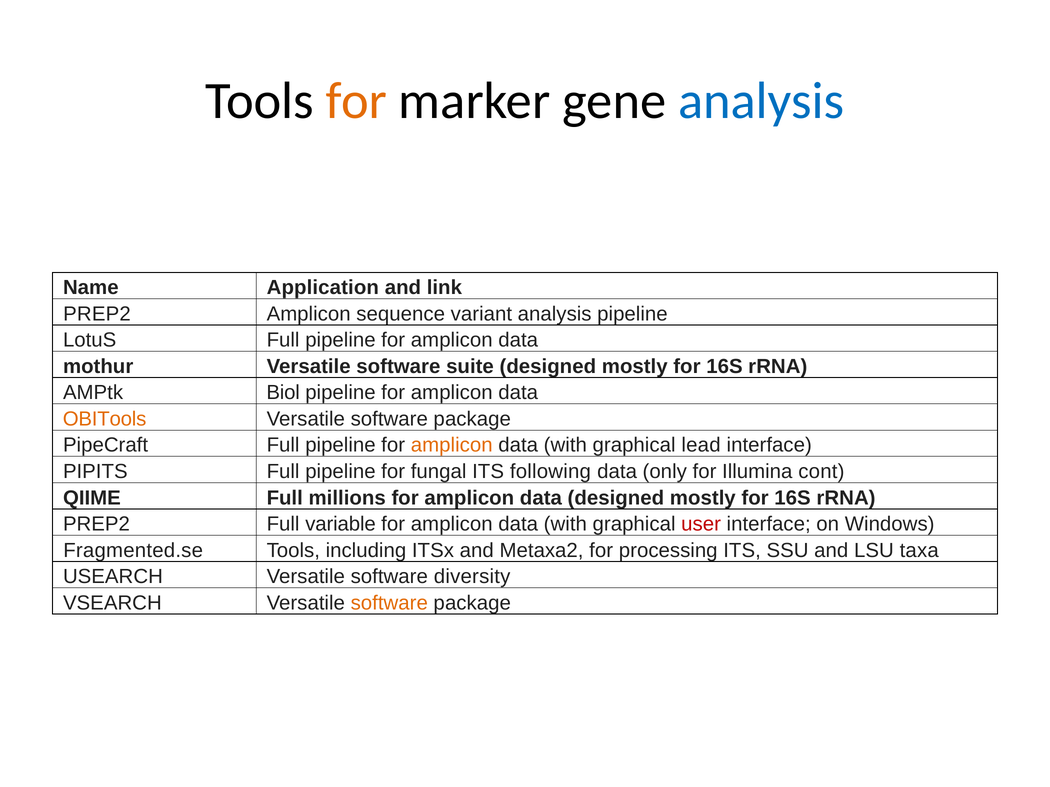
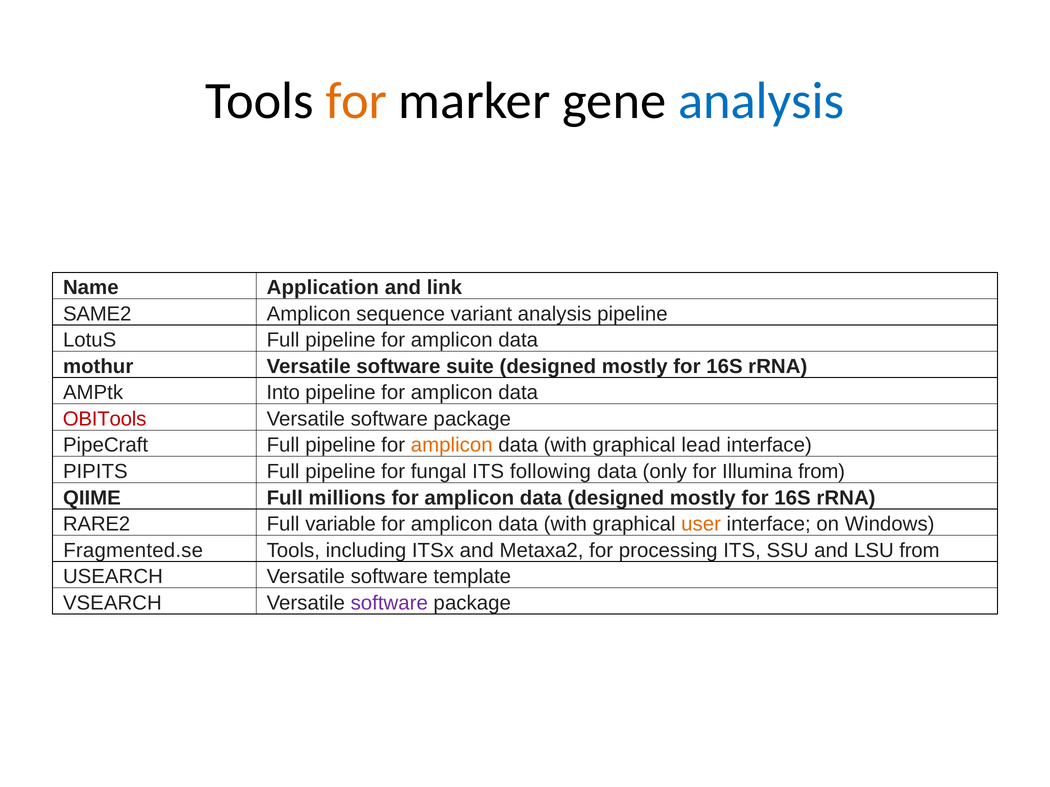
PREP2: PREP2 -> SAME2 (97, 314)
Biol: Biol -> Into (283, 393)
OBITools colour: orange -> red (105, 419)
Illumina cont: cont -> from (822, 472)
PREP2: PREP2 -> RARE2 (97, 524)
user colour: red -> orange (701, 524)
LSU taxa: taxa -> from (919, 551)
diversity: diversity -> template (472, 577)
software colour: orange -> purple (389, 603)
